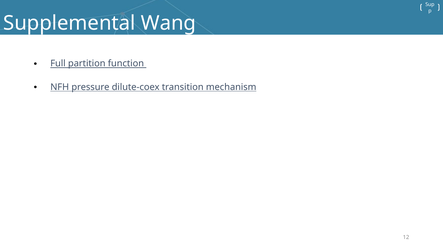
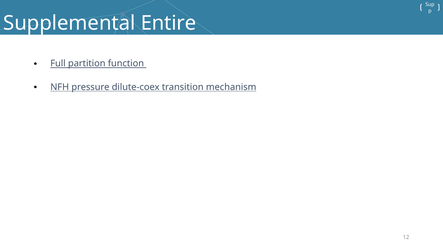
Wang: Wang -> Entire (169, 23)
